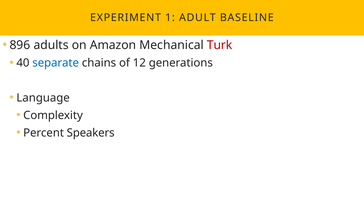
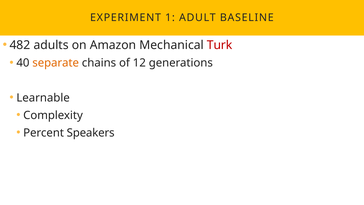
896: 896 -> 482 (20, 45)
separate colour: blue -> orange (56, 63)
Language: Language -> Learnable (43, 98)
